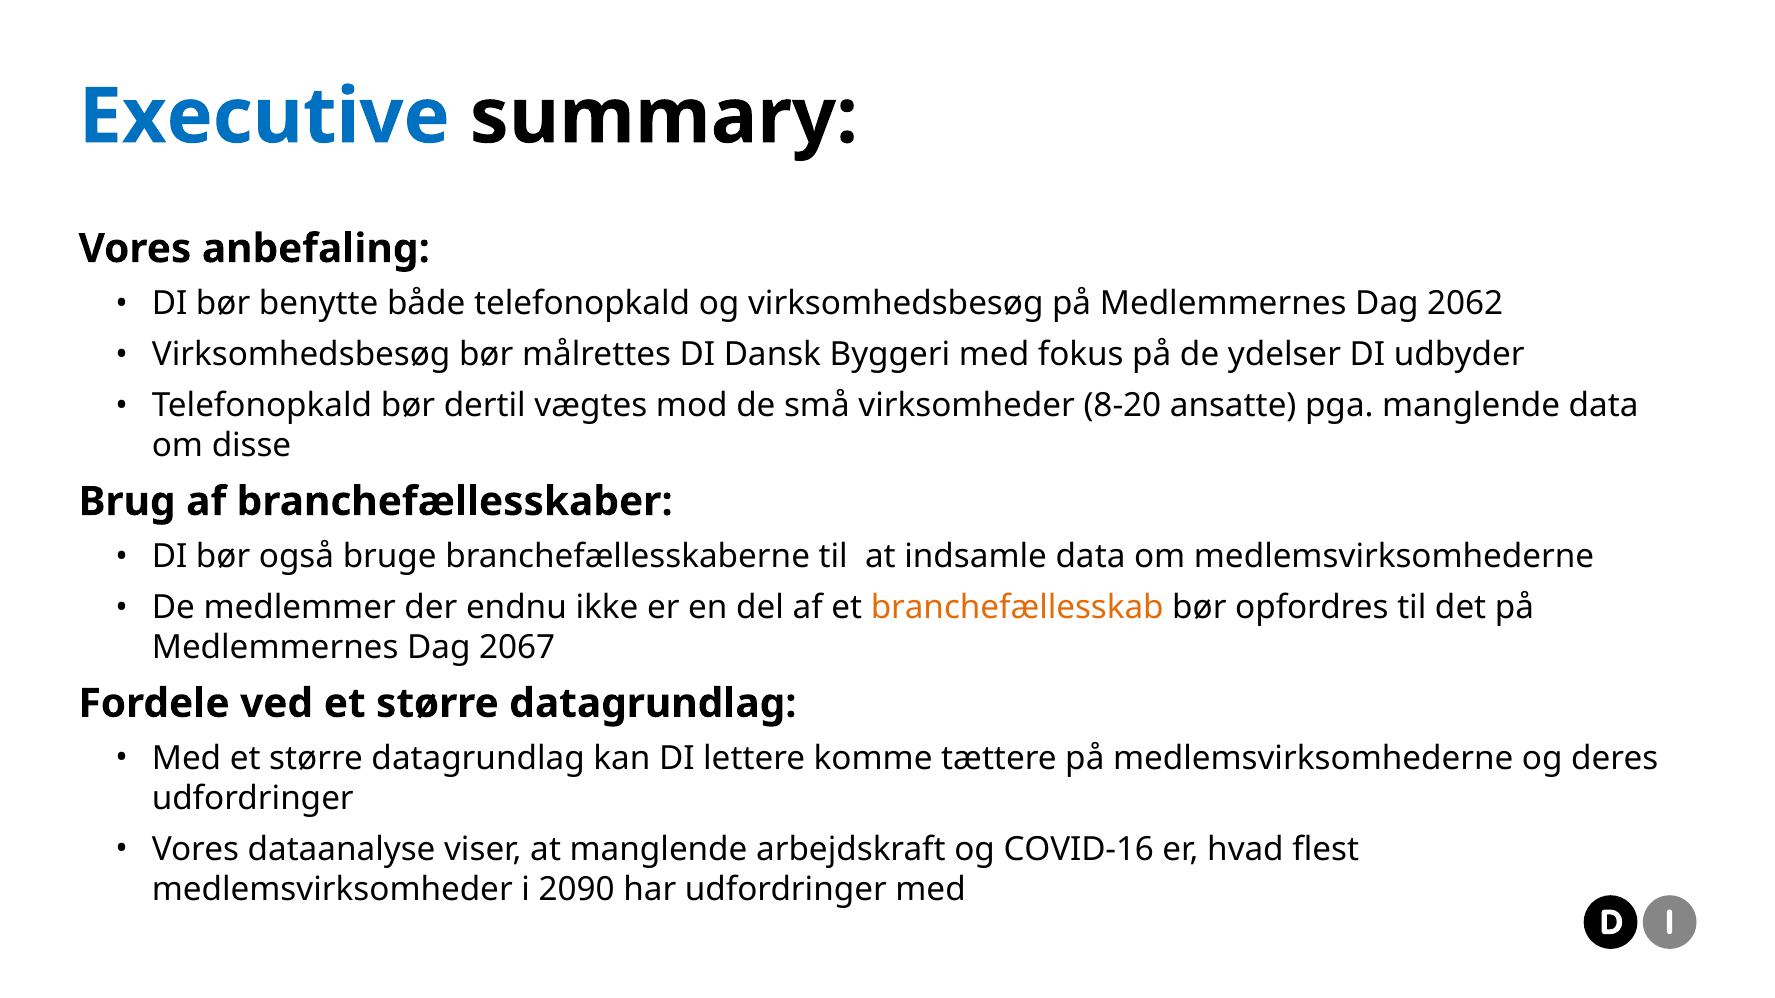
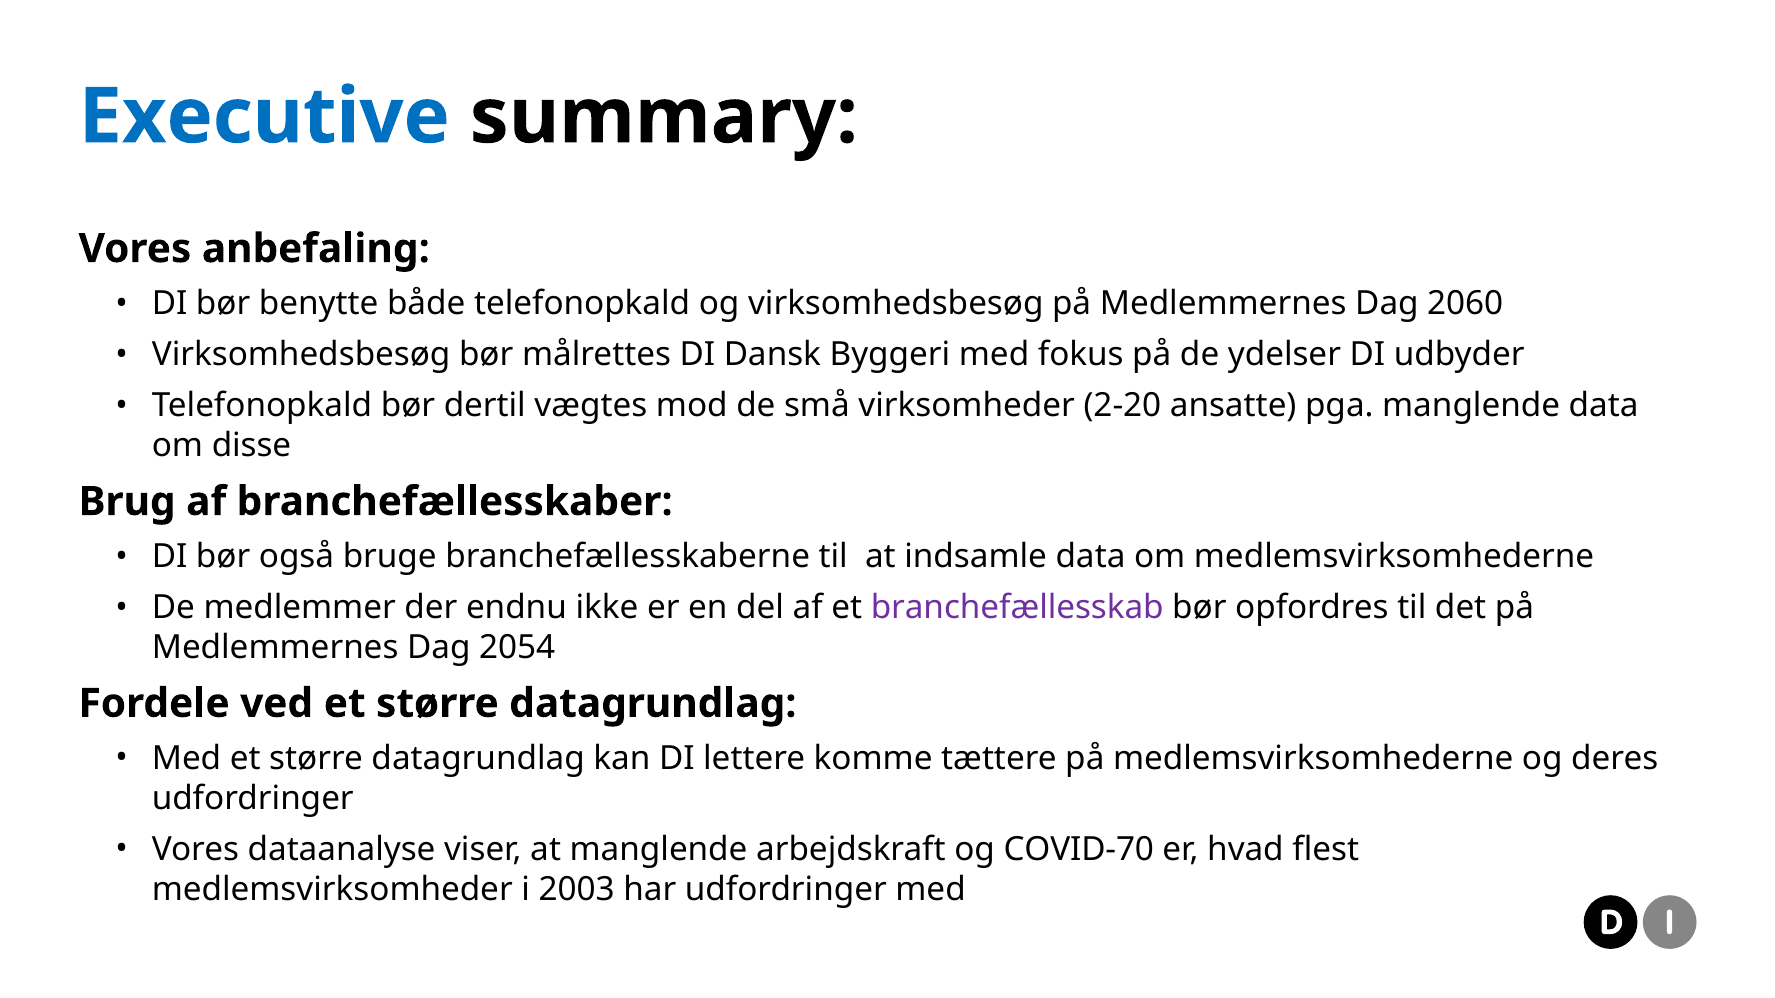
2062: 2062 -> 2060 (1465, 304)
8-20: 8-20 -> 2-20 (1122, 406)
branchefællesskab colour: orange -> purple (1017, 608)
2067: 2067 -> 2054 (517, 648)
COVID-16: COVID-16 -> COVID-70 (1079, 850)
2090: 2090 -> 2003 (577, 890)
